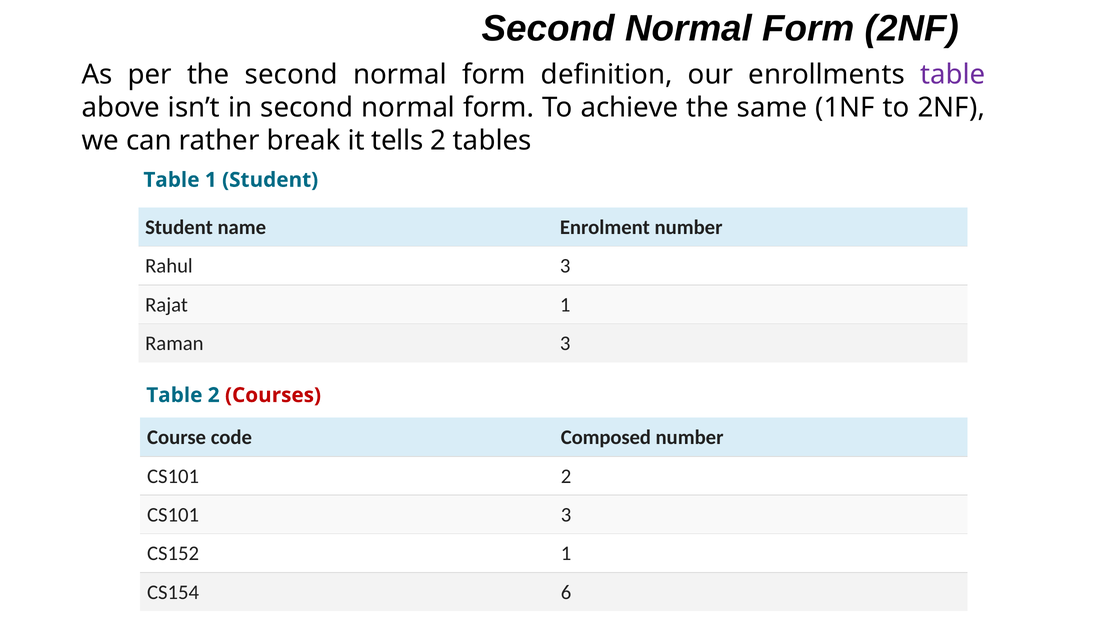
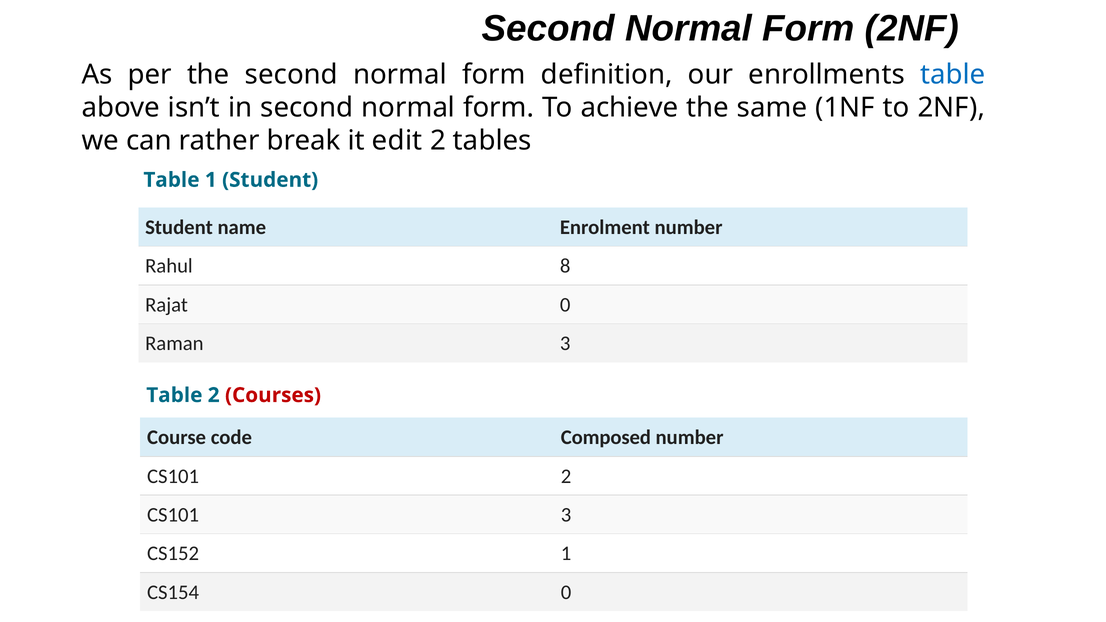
table colour: purple -> blue (953, 74)
tells: tells -> edit (397, 141)
Rahul 3: 3 -> 8 (565, 266)
Rajat 1: 1 -> 0 (565, 305)
CS154 6: 6 -> 0 (566, 592)
